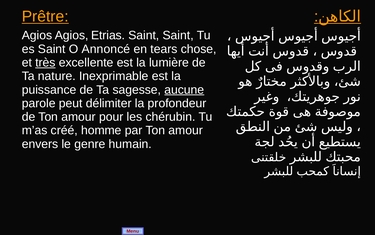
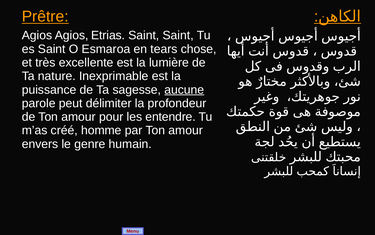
Annoncé: Annoncé -> Esmaroa (106, 49)
très underline: present -> none (45, 62)
chérubin: chérubin -> entendre (171, 117)
